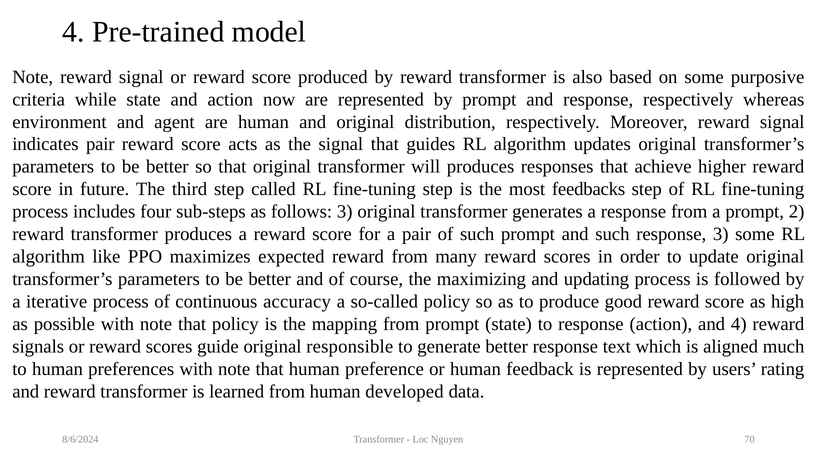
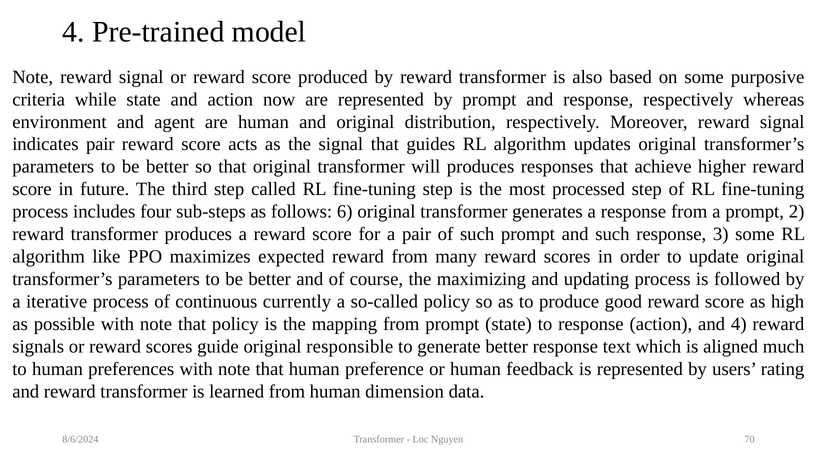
feedbacks: feedbacks -> processed (589, 189)
follows 3: 3 -> 6 (345, 211)
accuracy: accuracy -> currently (297, 301)
developed: developed -> dimension (405, 391)
